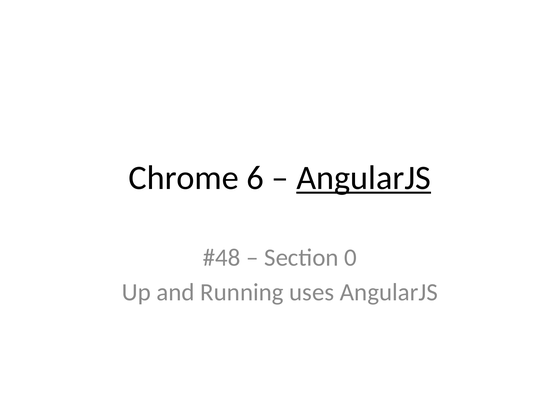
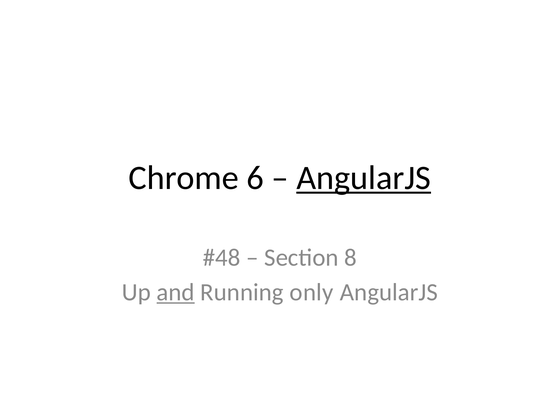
0: 0 -> 8 (350, 257)
and underline: none -> present (176, 292)
uses: uses -> only (312, 292)
